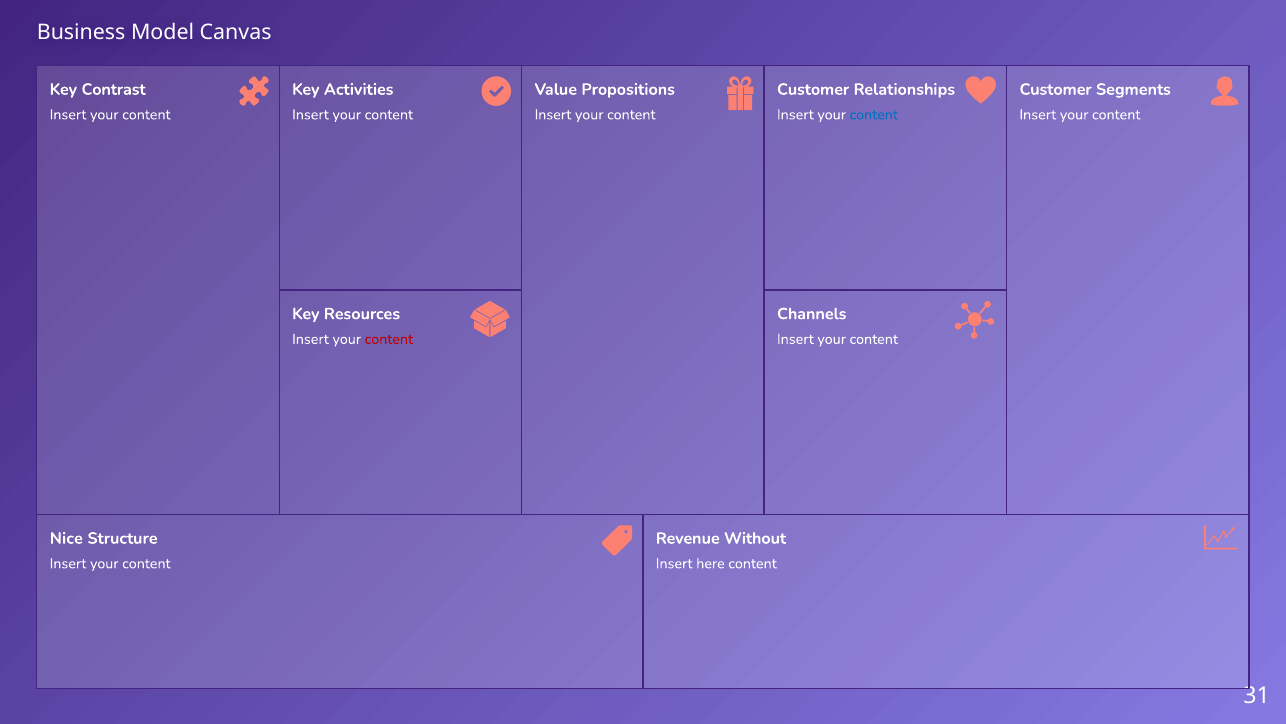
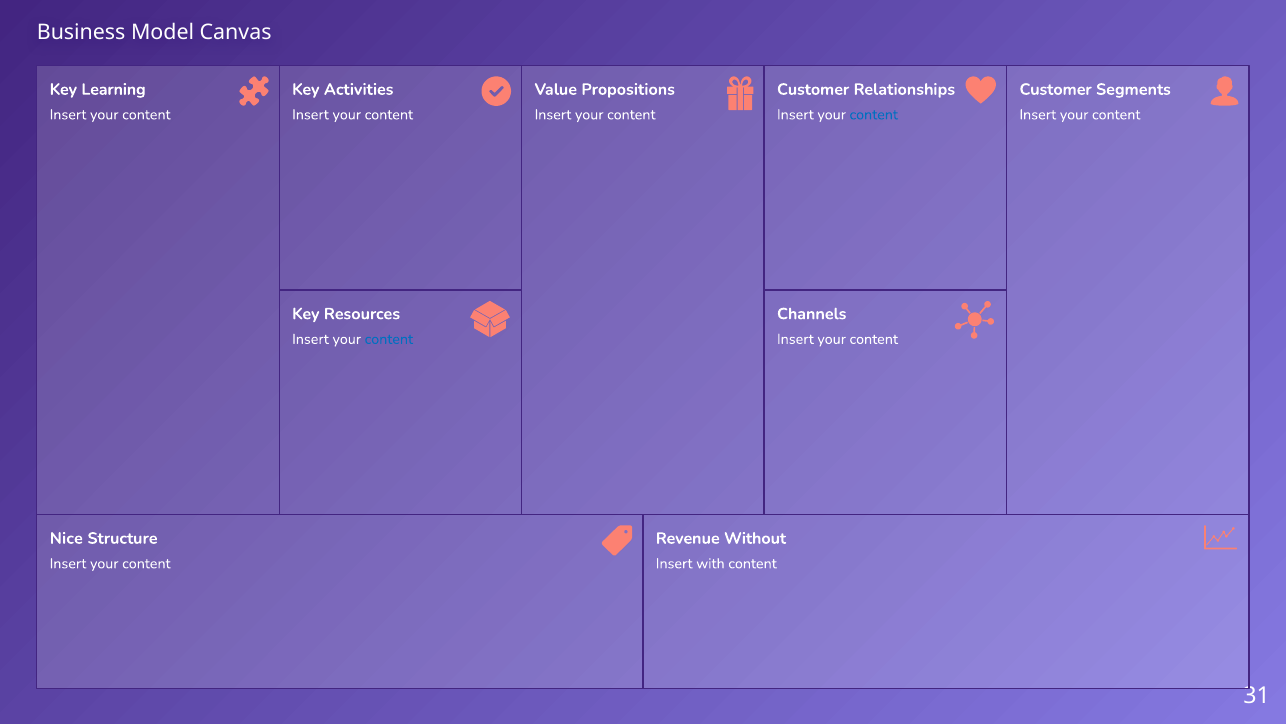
Contrast: Contrast -> Learning (114, 89)
content colour: red -> blue (389, 339)
here: here -> with (710, 563)
